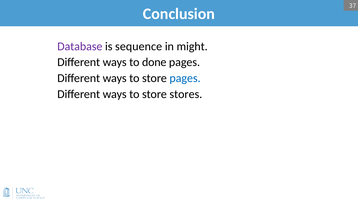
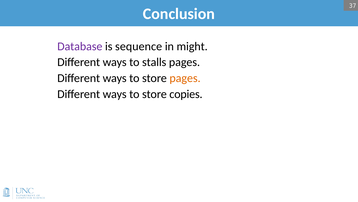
done: done -> stalls (154, 62)
pages colour: blue -> orange (185, 78)
stores: stores -> copies (186, 94)
